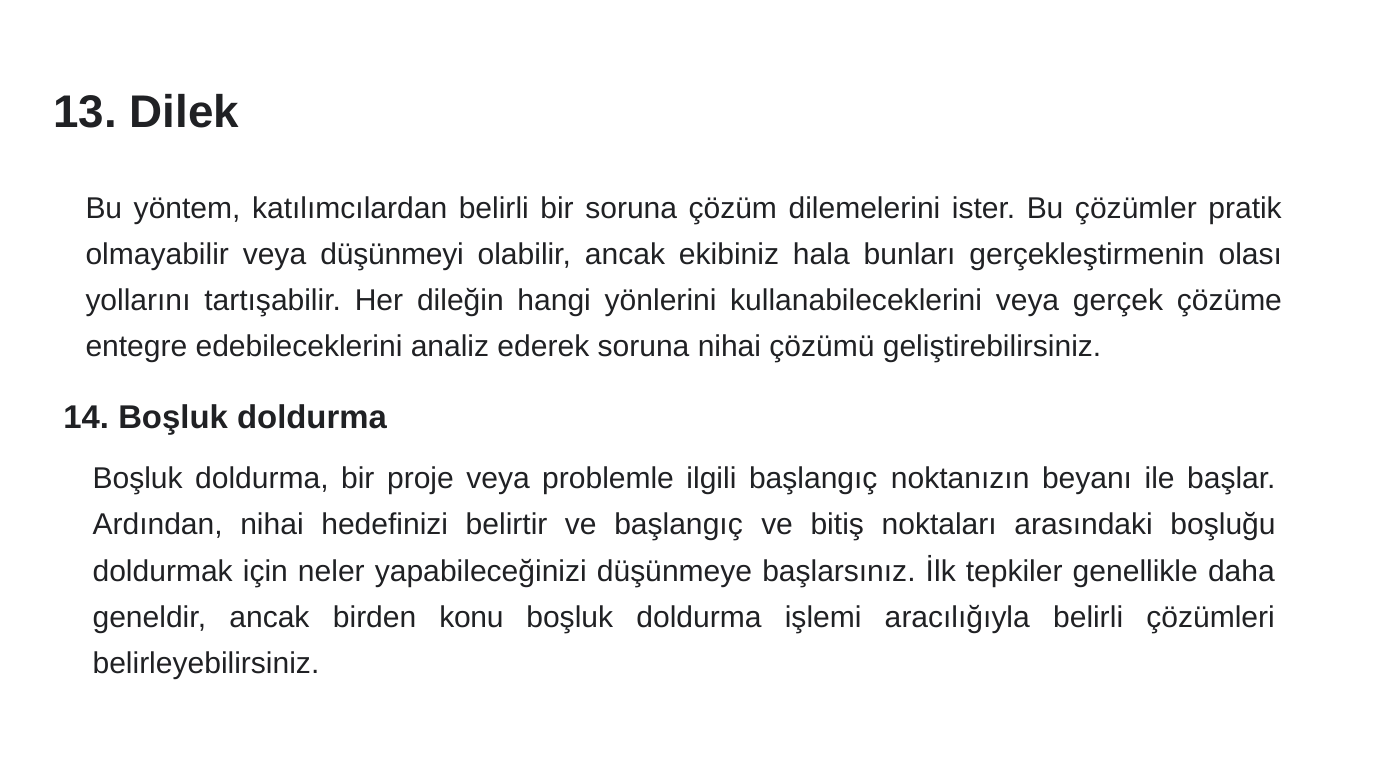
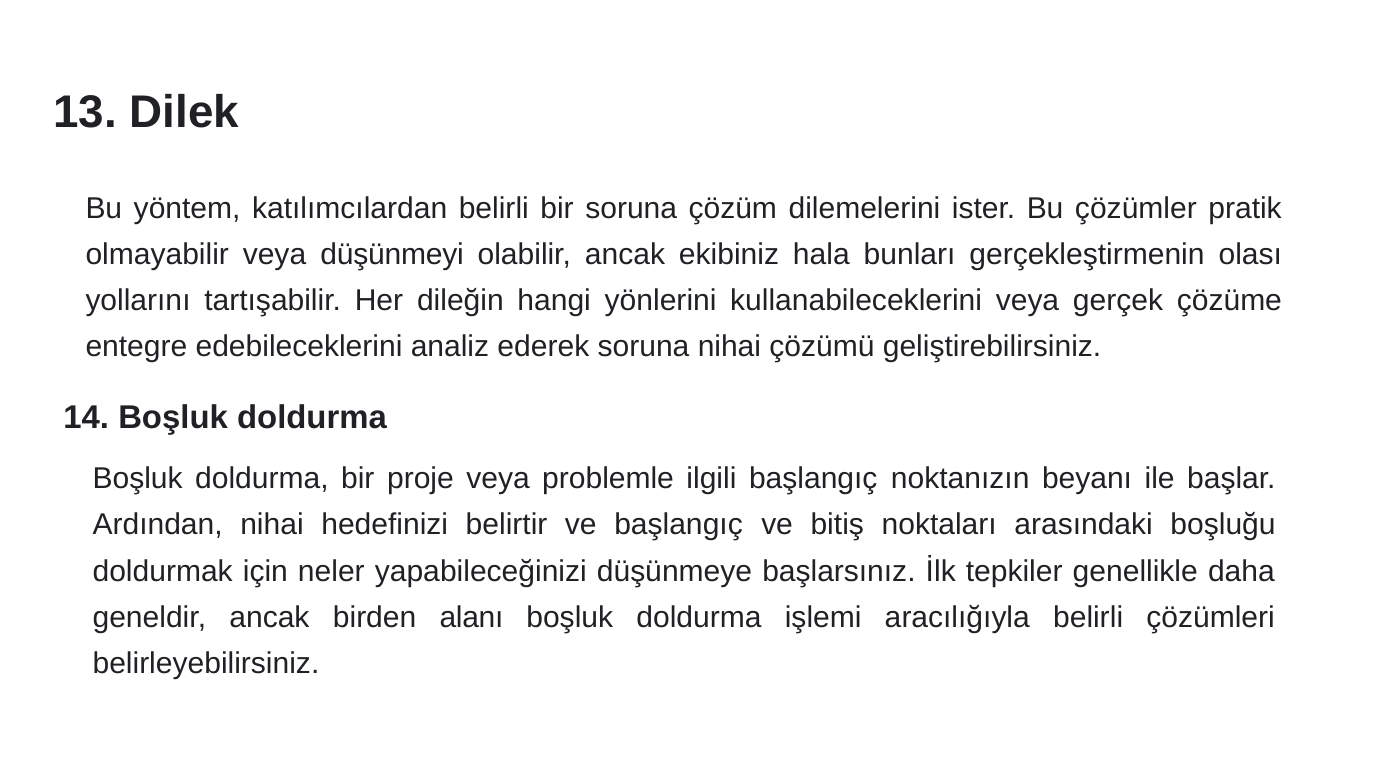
konu: konu -> alanı (471, 617)
